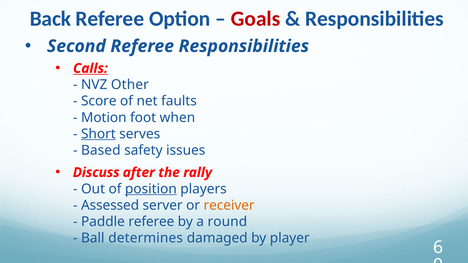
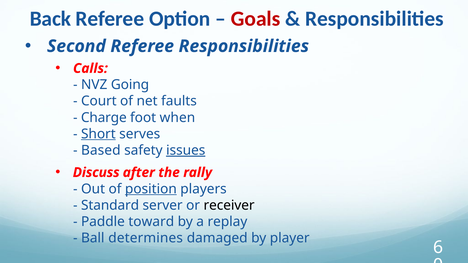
Calls underline: present -> none (90, 68)
Other: Other -> Going (130, 85)
Score: Score -> Court (99, 101)
Motion: Motion -> Charge (104, 118)
issues underline: none -> present (186, 150)
Assessed: Assessed -> Standard (110, 205)
receiver colour: orange -> black (229, 205)
Paddle referee: referee -> toward (151, 222)
round: round -> replay (227, 222)
